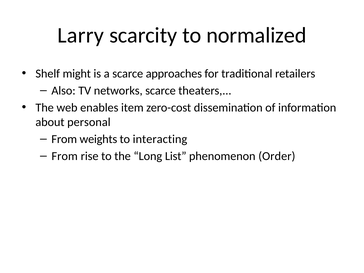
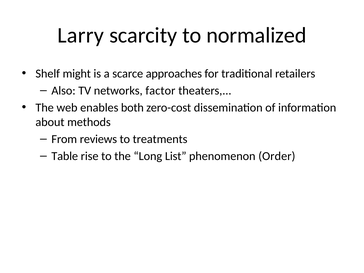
networks scarce: scarce -> factor (160, 91)
item: item -> both (132, 108)
personal: personal -> methods (89, 122)
weights: weights -> reviews (98, 139)
interacting: interacting -> treatments (160, 139)
From: From -> Table (65, 156)
